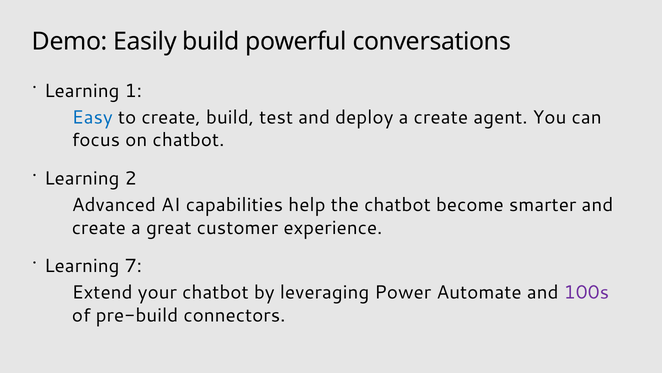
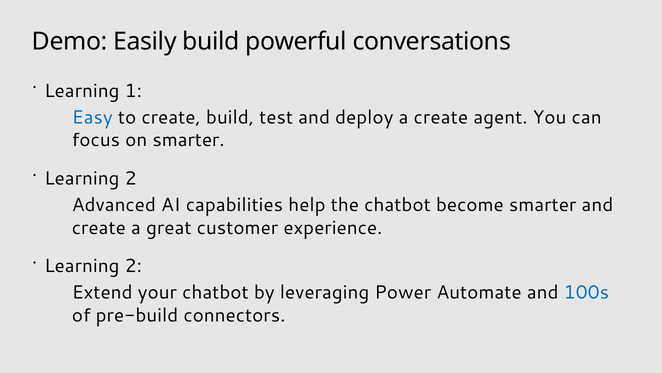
on chatbot: chatbot -> smarter (189, 140)
7: 7 -> 2 (133, 265)
100s colour: purple -> blue (586, 292)
